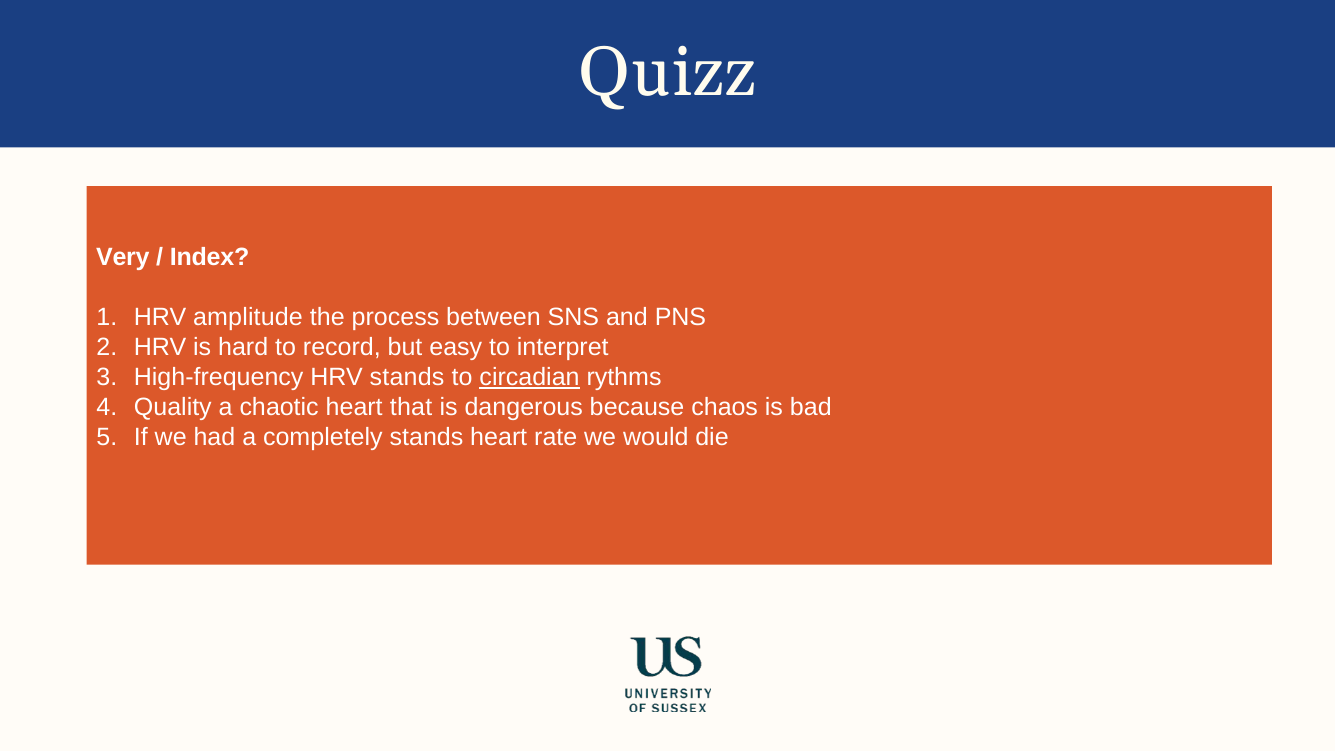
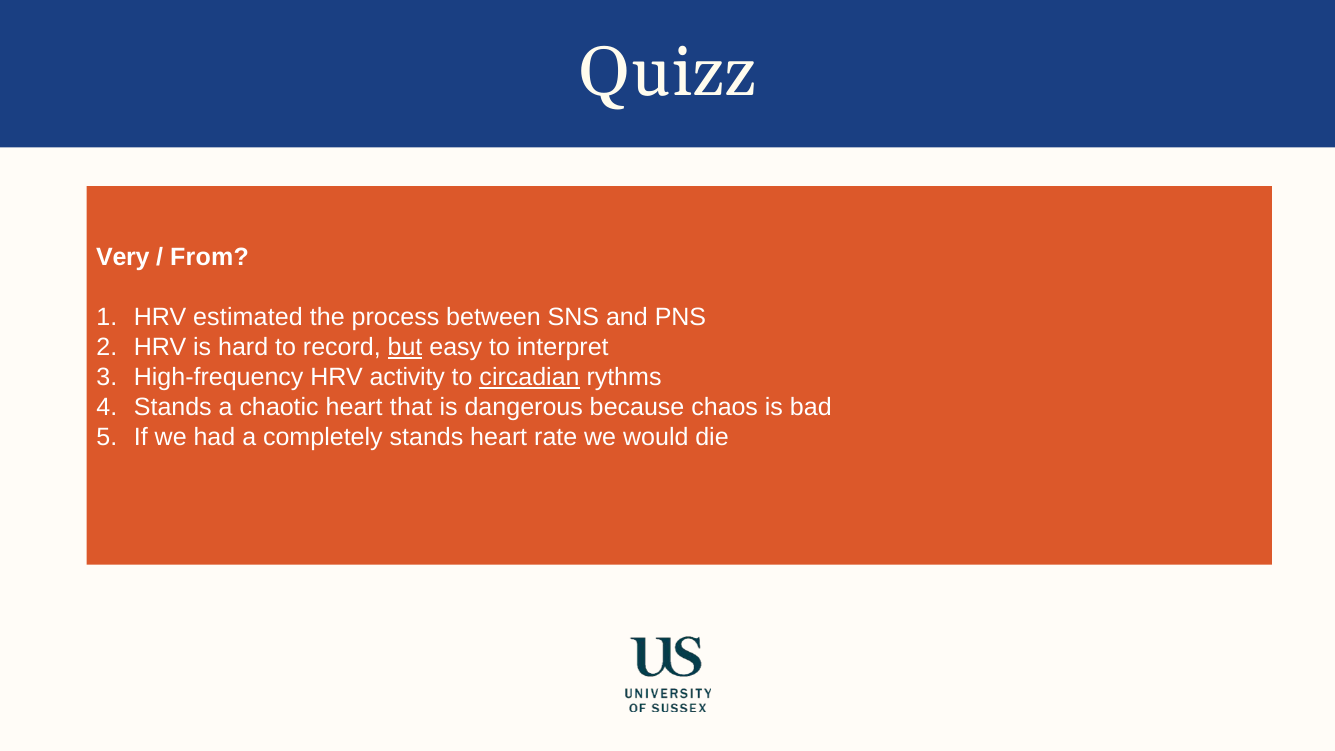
Index: Index -> From (209, 257)
amplitude: amplitude -> estimated (248, 317)
but underline: none -> present (405, 347)
HRV stands: stands -> activity (407, 377)
Quality: Quality -> Stands (173, 407)
